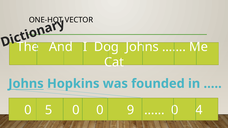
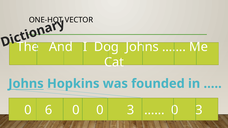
5: 5 -> 6 (49, 110)
0 0 9: 9 -> 3 (131, 110)
4: 4 -> 3 (199, 110)
